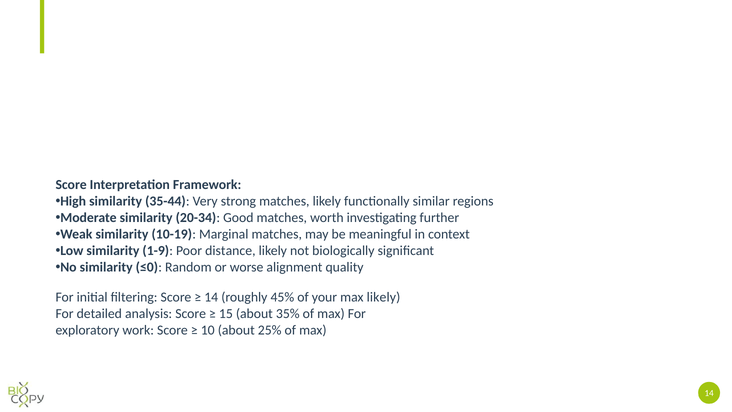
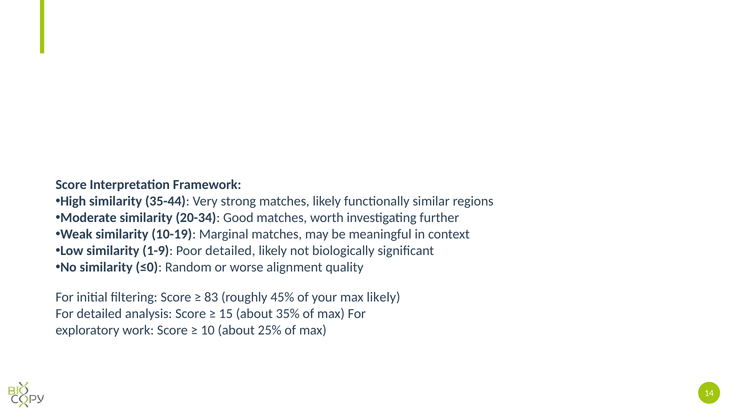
Poor distance: distance -> detailed (230, 251)
14: 14 -> 83 (211, 297)
